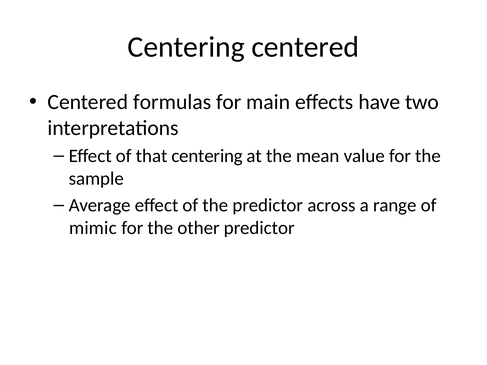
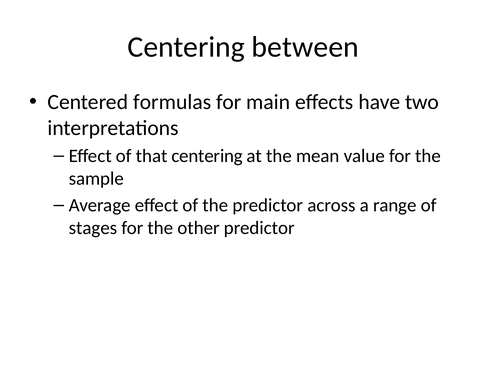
Centering centered: centered -> between (305, 47)
mimic: mimic -> stages (93, 228)
